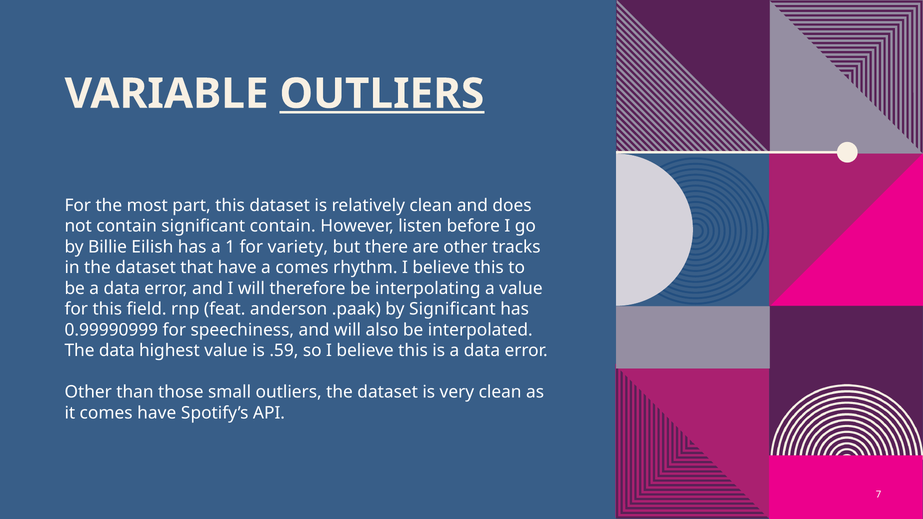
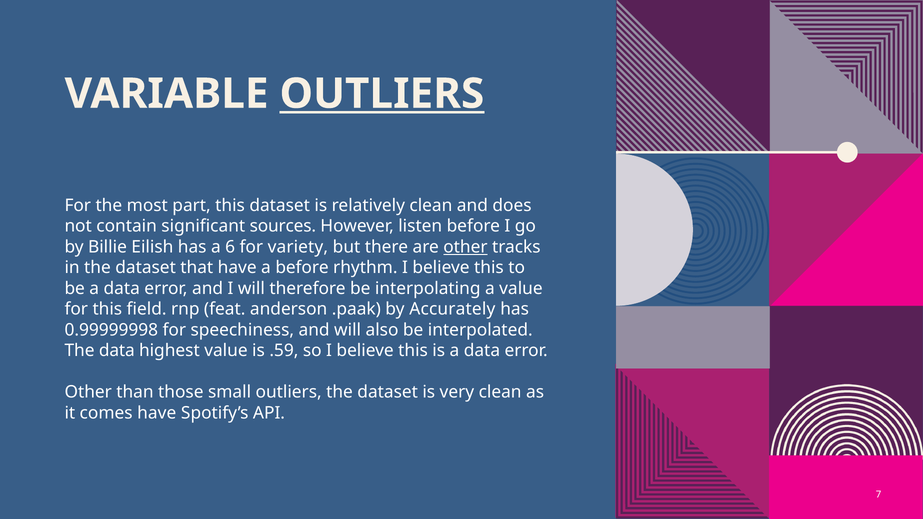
significant contain: contain -> sources (283, 226)
1: 1 -> 6 (230, 247)
other underline: none -> present (465, 247)
a comes: comes -> before (302, 268)
by Significant: Significant -> Accurately (452, 309)
0.99990999: 0.99990999 -> 0.99999998 (111, 330)
